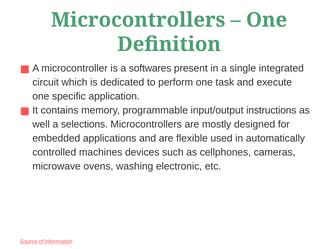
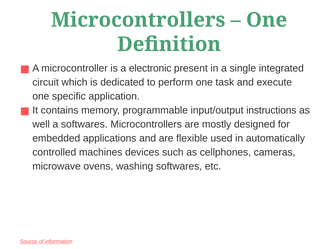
softwares: softwares -> electronic (150, 68)
a selections: selections -> softwares (84, 124)
washing electronic: electronic -> softwares (179, 166)
